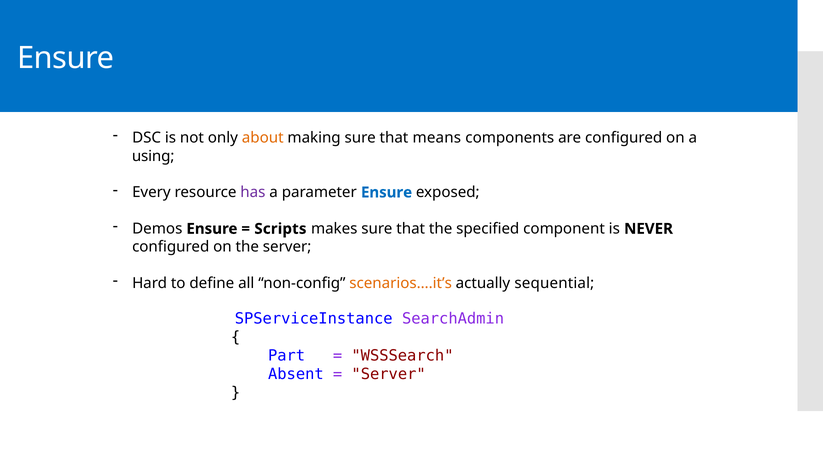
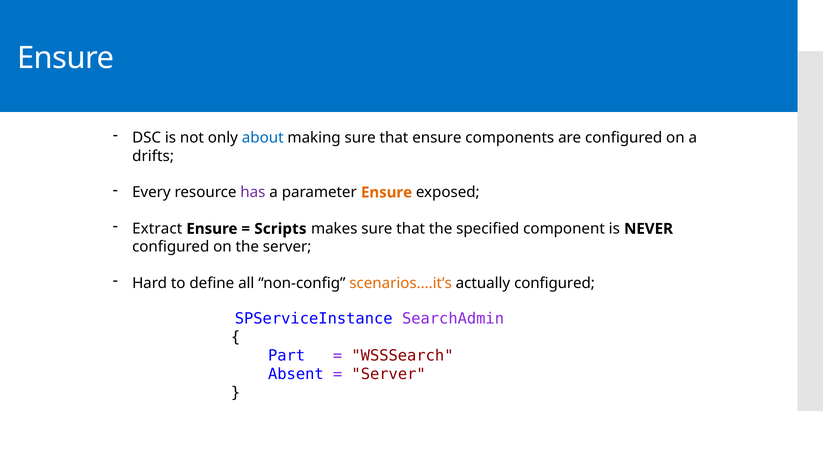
about colour: orange -> blue (263, 138)
that means: means -> ensure (437, 138)
using: using -> drifts (153, 156)
Ensure colour: blue -> orange (387, 192)
Demos: Demos -> Extract (157, 229)
actually sequential: sequential -> configured (554, 283)
